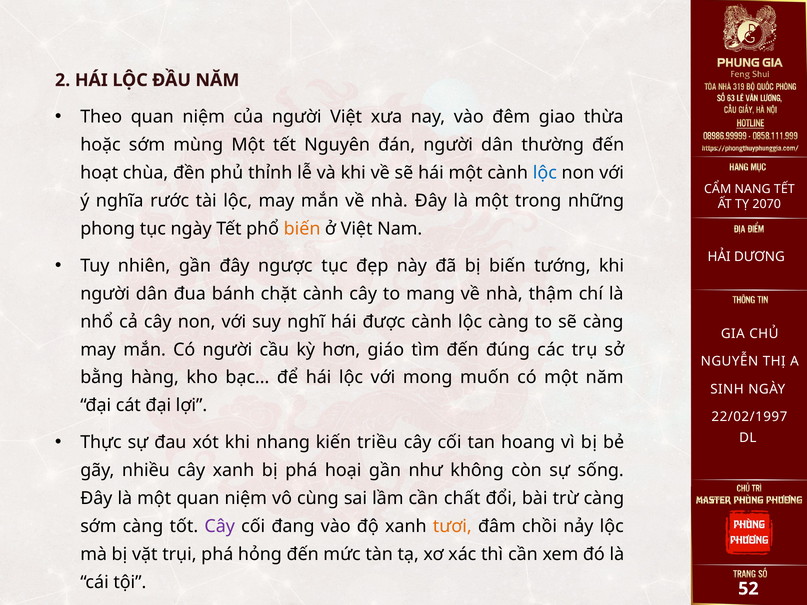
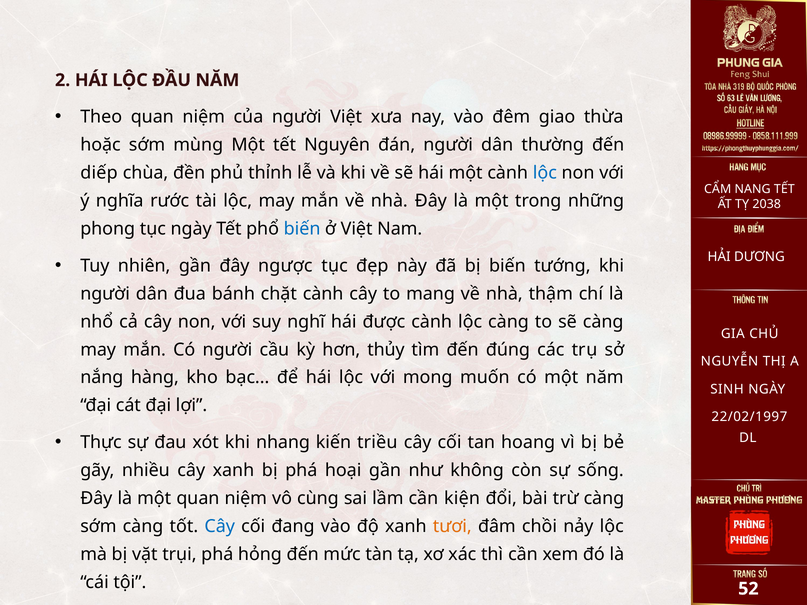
hoạt: hoạt -> diếp (99, 173)
2070: 2070 -> 2038 (767, 204)
biến colour: orange -> blue (302, 229)
giáo: giáo -> thủy (386, 350)
bằng: bằng -> nắng (102, 378)
chất: chất -> kiện (462, 498)
Cây colour: purple -> blue (220, 526)
